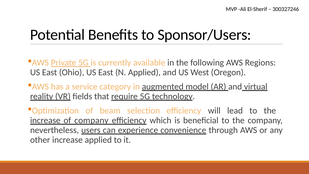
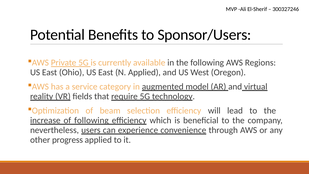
of company: company -> following (91, 120)
other increase: increase -> progress (68, 140)
